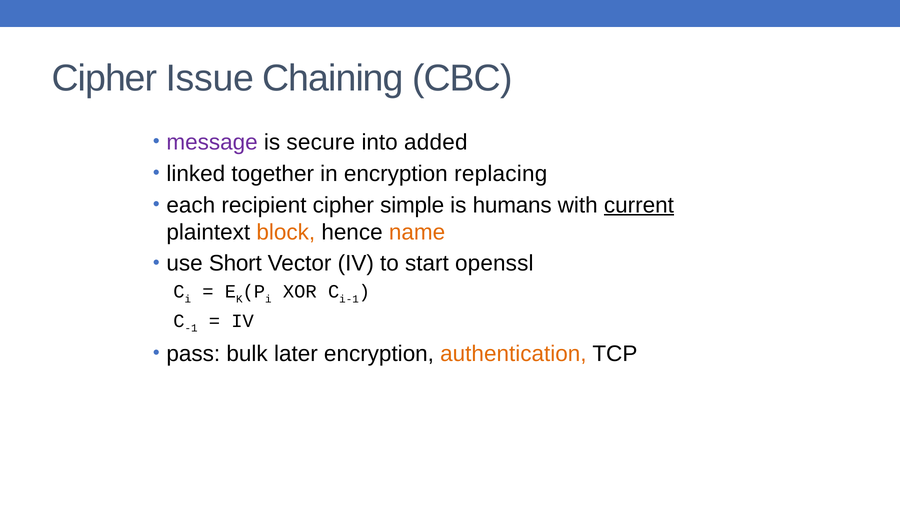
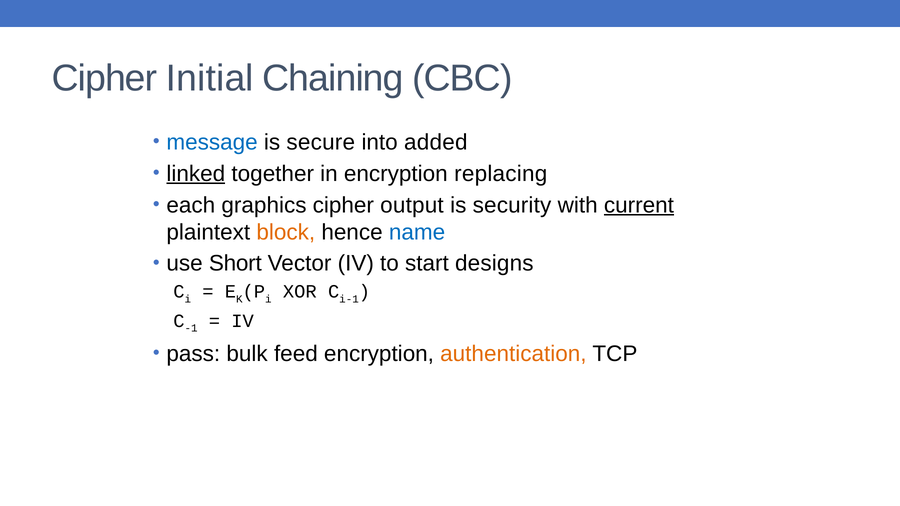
Issue: Issue -> Initial (210, 79)
message colour: purple -> blue (212, 142)
linked underline: none -> present (196, 174)
recipient: recipient -> graphics (264, 205)
simple: simple -> output (412, 205)
humans: humans -> security (512, 205)
name colour: orange -> blue (417, 232)
openssl: openssl -> designs (494, 264)
later: later -> feed (296, 354)
